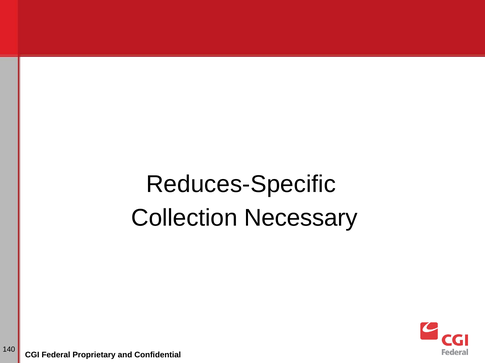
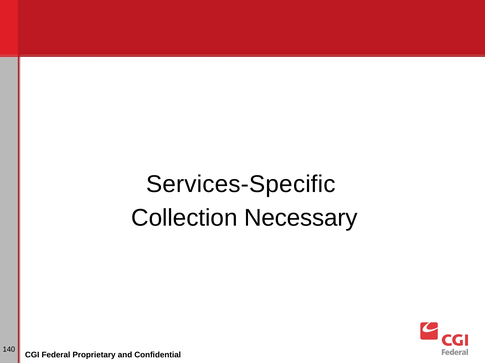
Reduces-Specific: Reduces-Specific -> Services-Specific (241, 184)
